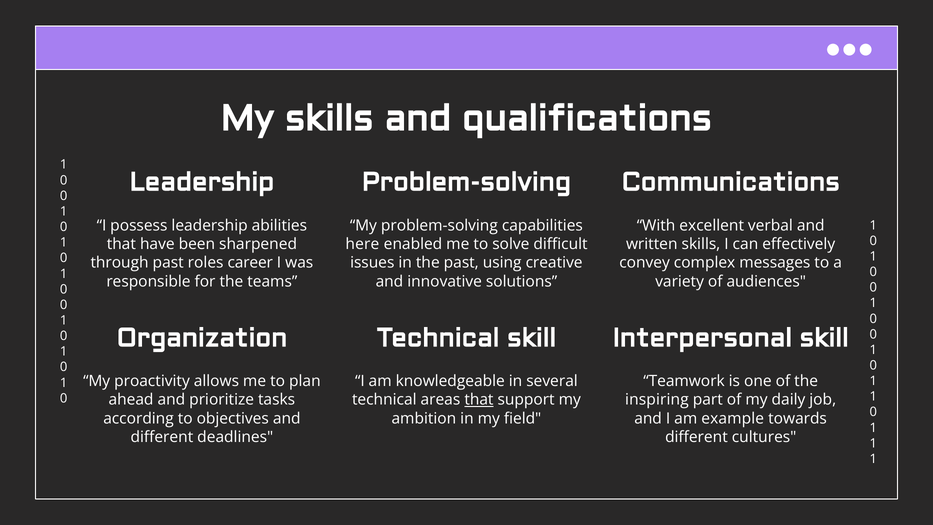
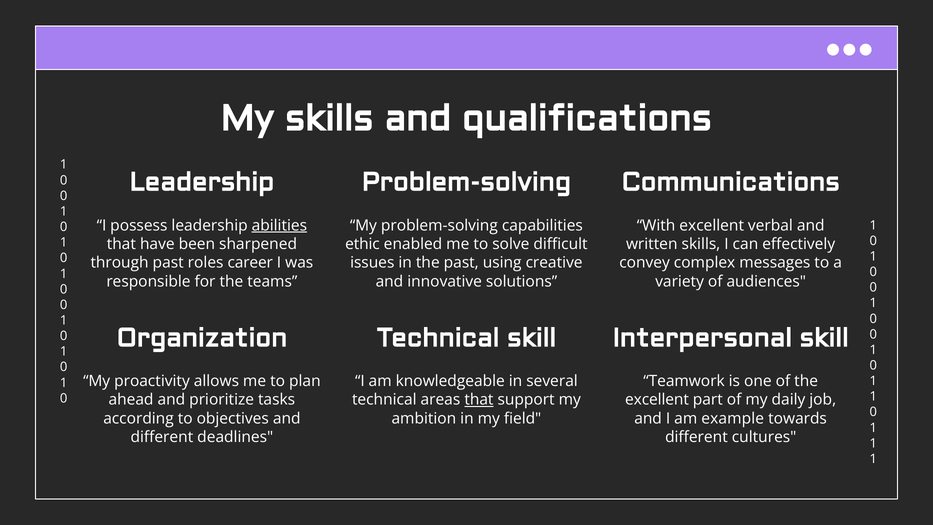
abilities underline: none -> present (279, 225)
here: here -> ethic (362, 244)
inspiring: inspiring -> excellent (657, 400)
